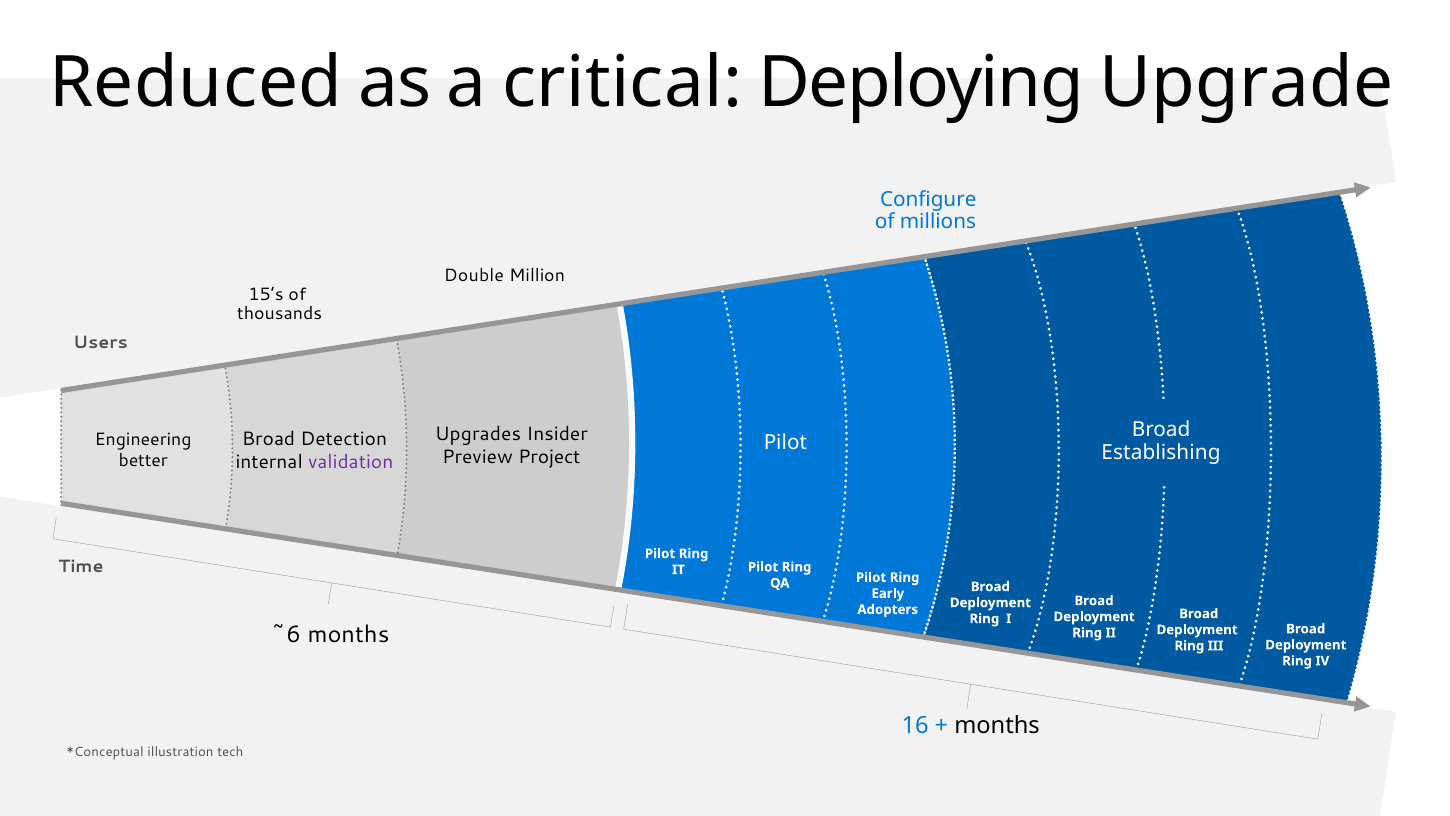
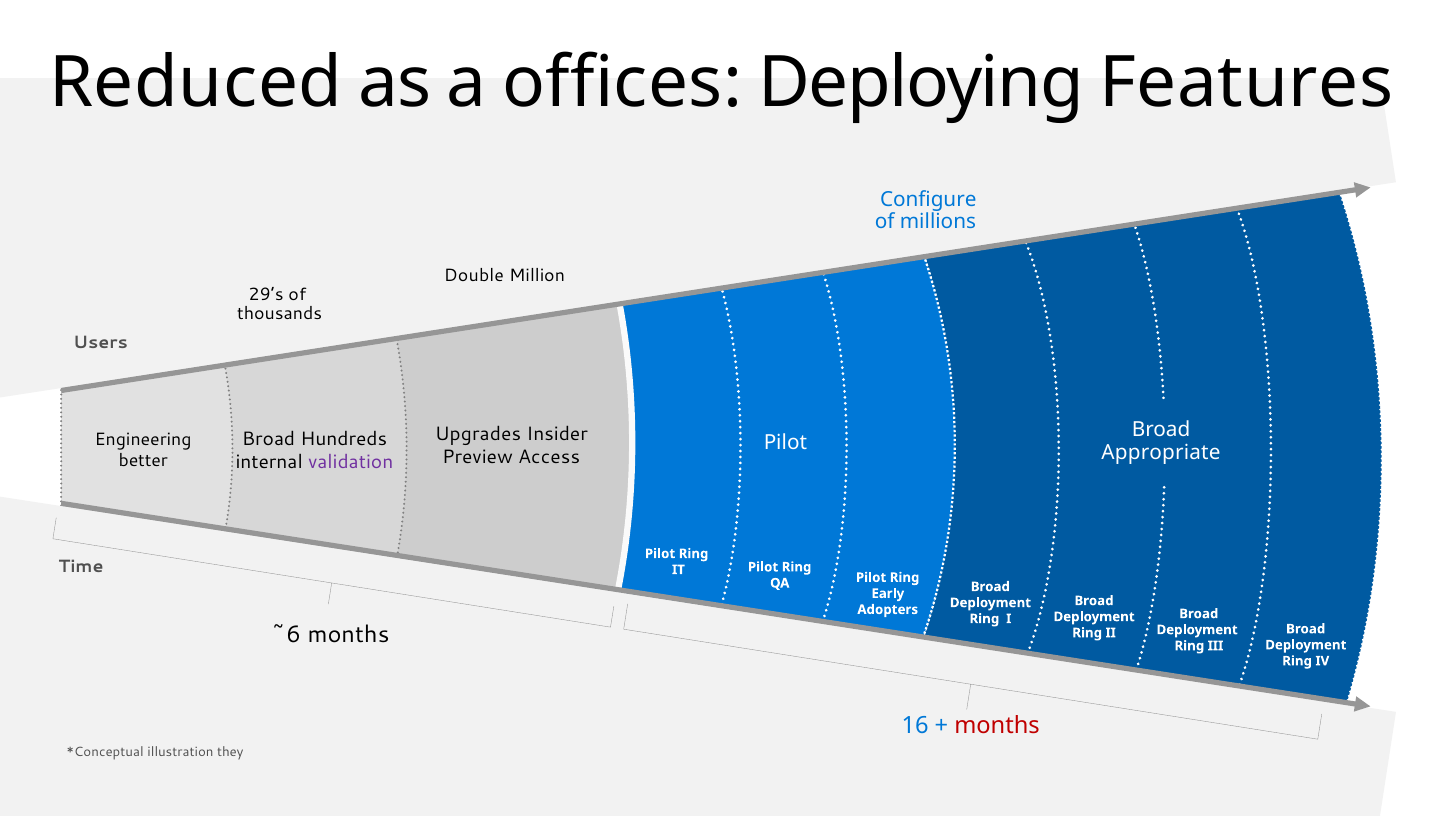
critical: critical -> offices (622, 83)
Upgrade: Upgrade -> Features (1246, 83)
15’s: 15’s -> 29’s (266, 294)
Detection: Detection -> Hundreds (344, 439)
Establishing: Establishing -> Appropriate (1161, 452)
Project: Project -> Access (549, 457)
months colour: black -> red (997, 725)
tech: tech -> they (230, 752)
